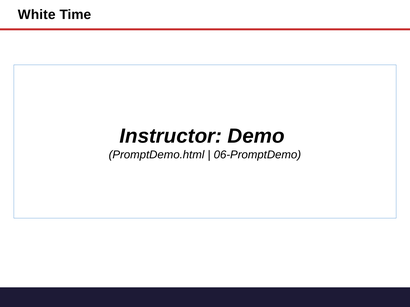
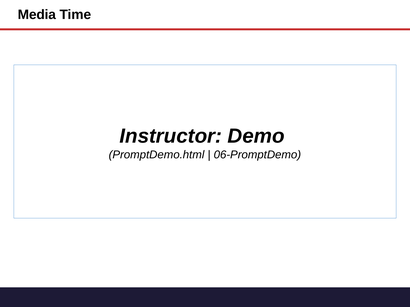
White: White -> Media (37, 15)
